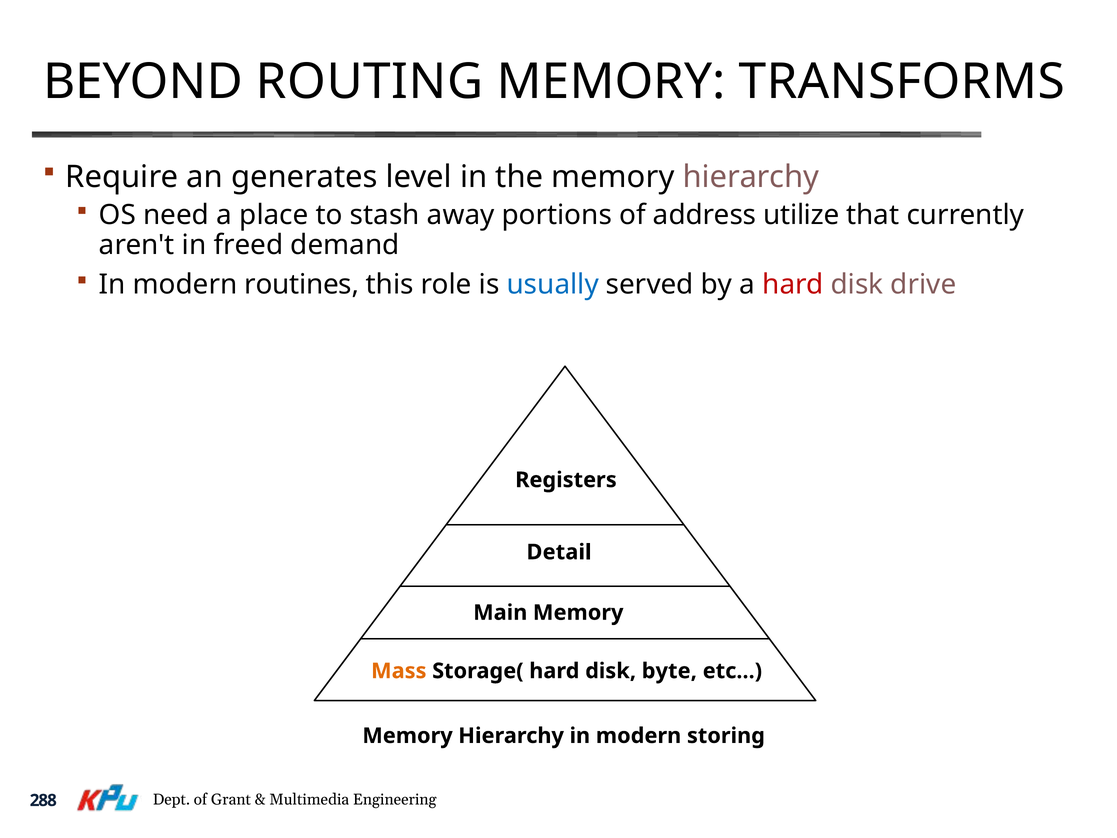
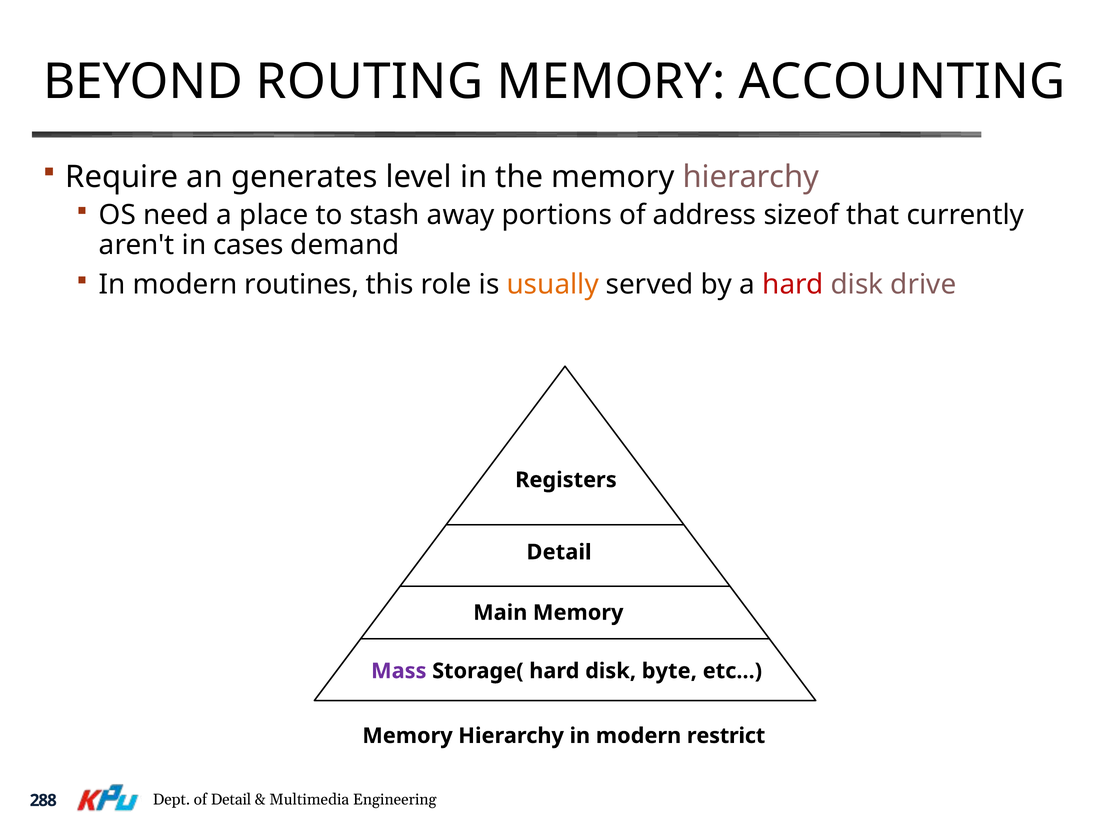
TRANSFORMS: TRANSFORMS -> ACCOUNTING (902, 82)
utilize: utilize -> sizeof (801, 215)
freed: freed -> cases (249, 245)
usually colour: blue -> orange (553, 284)
Mass colour: orange -> purple (399, 671)
storing: storing -> restrict (726, 736)
of Grant: Grant -> Detail (231, 800)
